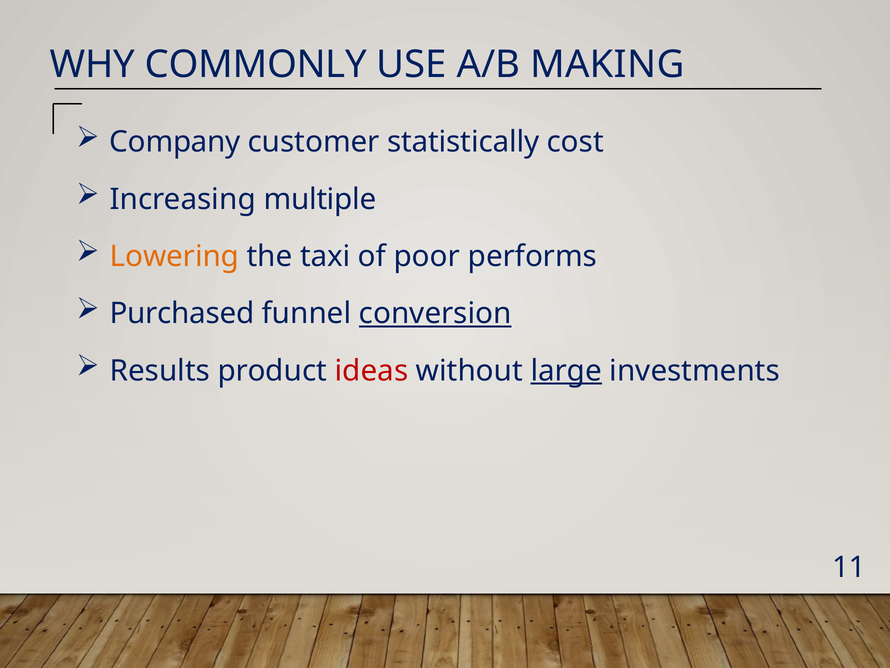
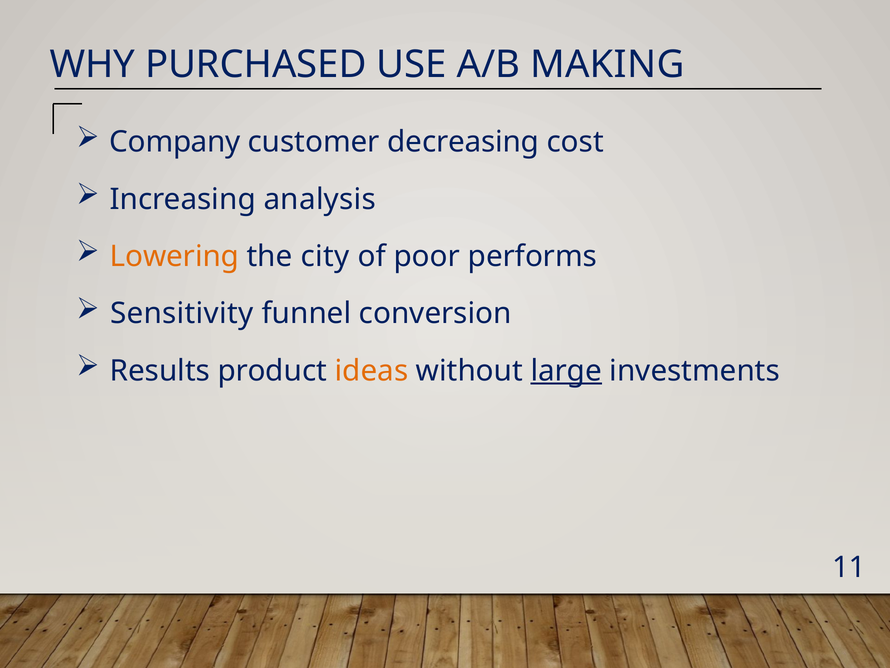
COMMONLY: COMMONLY -> PURCHASED (256, 65)
statistically: statistically -> decreasing (463, 142)
multiple: multiple -> analysis (320, 199)
taxi: taxi -> city (325, 256)
Purchased: Purchased -> Sensitivity (182, 313)
conversion underline: present -> none (435, 313)
ideas colour: red -> orange (371, 370)
